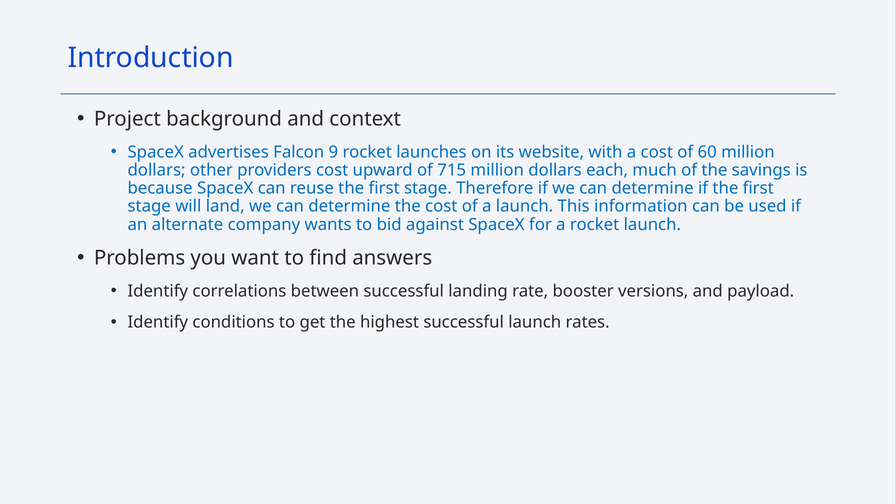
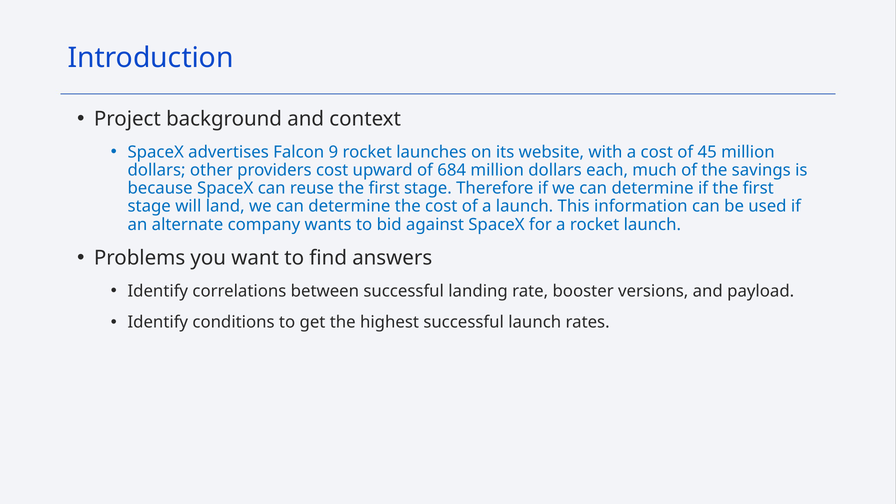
60: 60 -> 45 (707, 152)
715: 715 -> 684 (452, 170)
